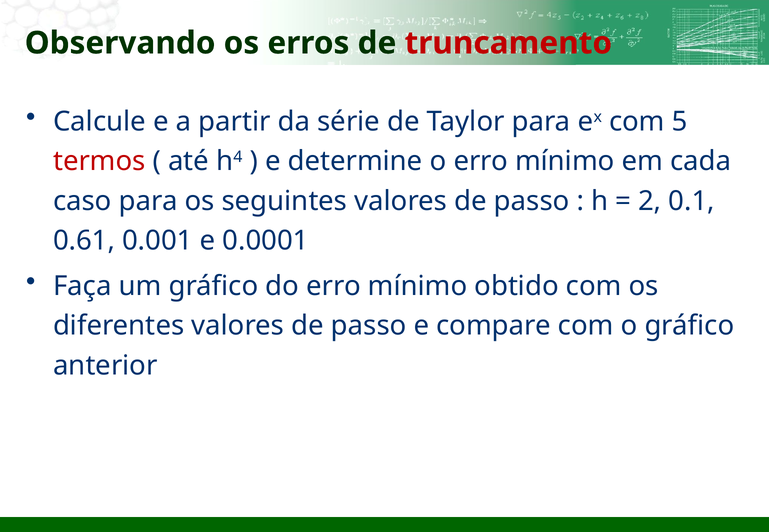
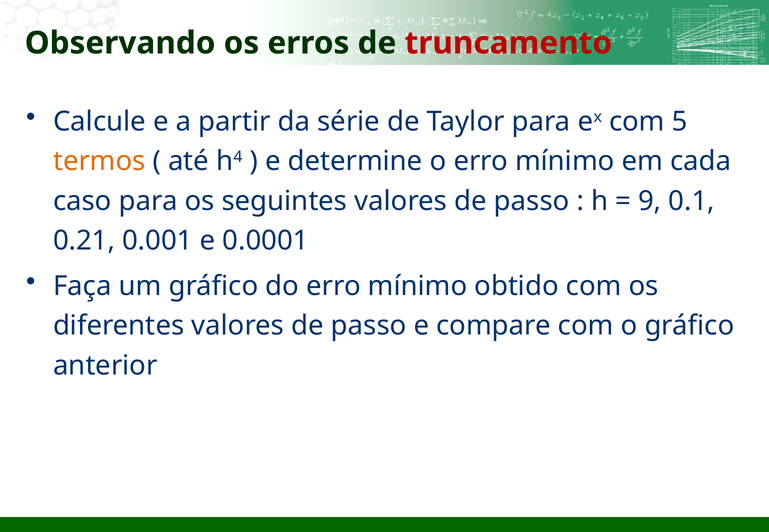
termos colour: red -> orange (99, 161)
2: 2 -> 9 (650, 201)
0.61: 0.61 -> 0.21 (84, 241)
